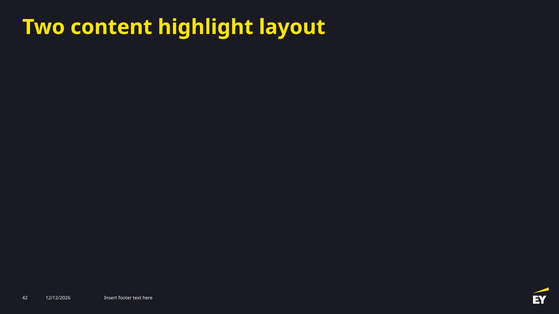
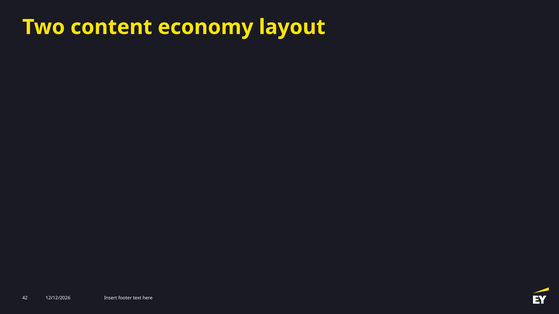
highlight: highlight -> economy (206, 27)
